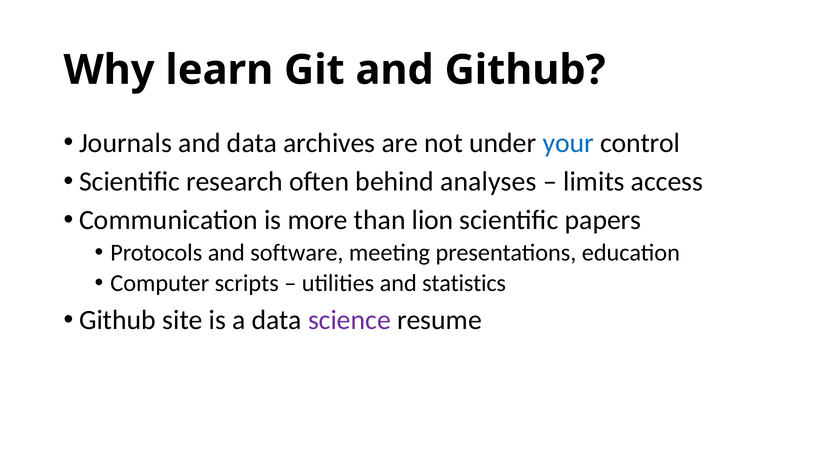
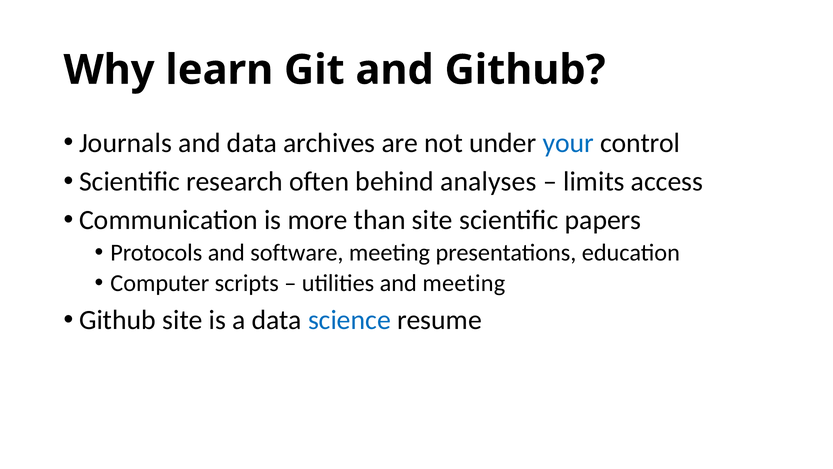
than lion: lion -> site (432, 220)
and statistics: statistics -> meeting (464, 283)
science colour: purple -> blue (349, 320)
